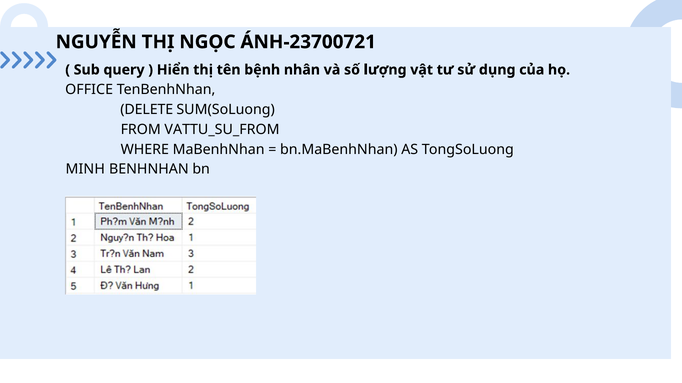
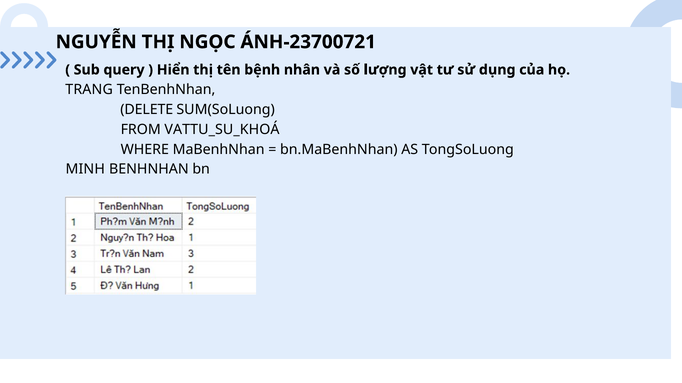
OFFICE: OFFICE -> TRANG (89, 90)
VATTU_SU_FROM: VATTU_SU_FROM -> VATTU_SU_KHOÁ (222, 130)
